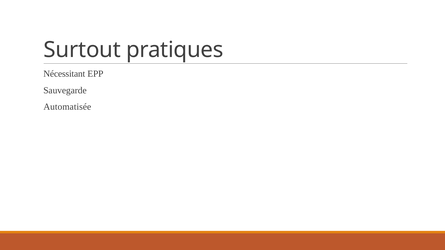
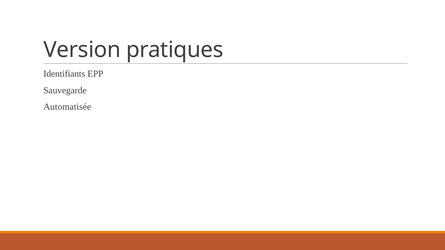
Surtout: Surtout -> Version (82, 50)
Nécessitant: Nécessitant -> Identifiants (64, 74)
